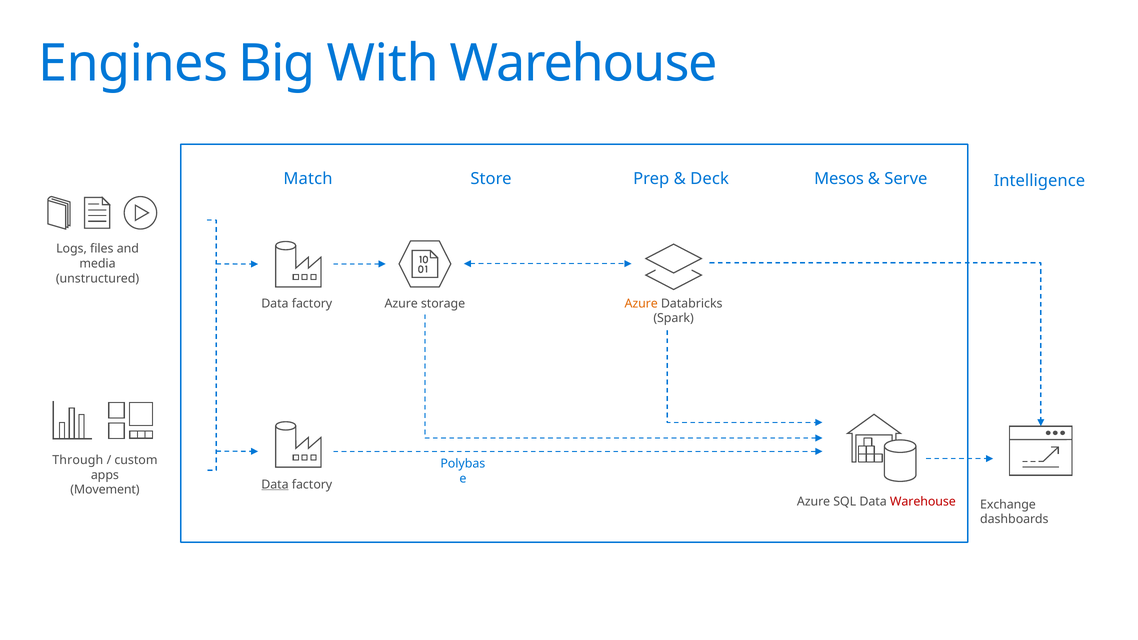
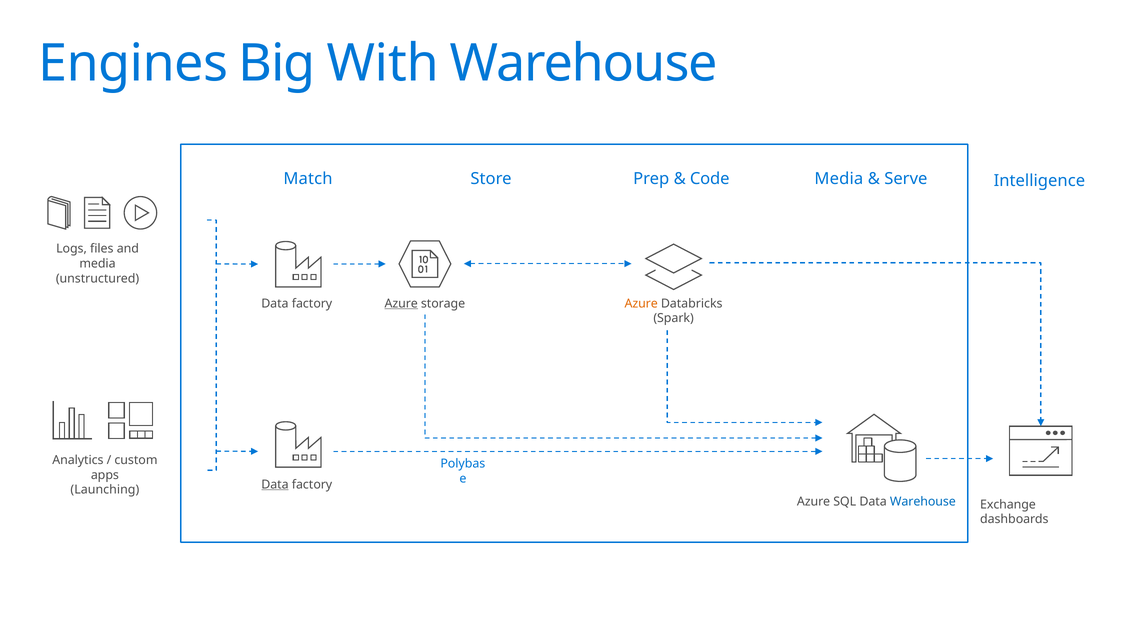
Deck: Deck -> Code (710, 179)
Mesos: Mesos -> Media (839, 179)
Azure underline: none -> present (401, 304)
Through: Through -> Analytics (78, 460)
Movement: Movement -> Launching (105, 490)
Warehouse colour: red -> blue (923, 502)
